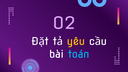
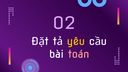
toán colour: light blue -> pink (79, 54)
